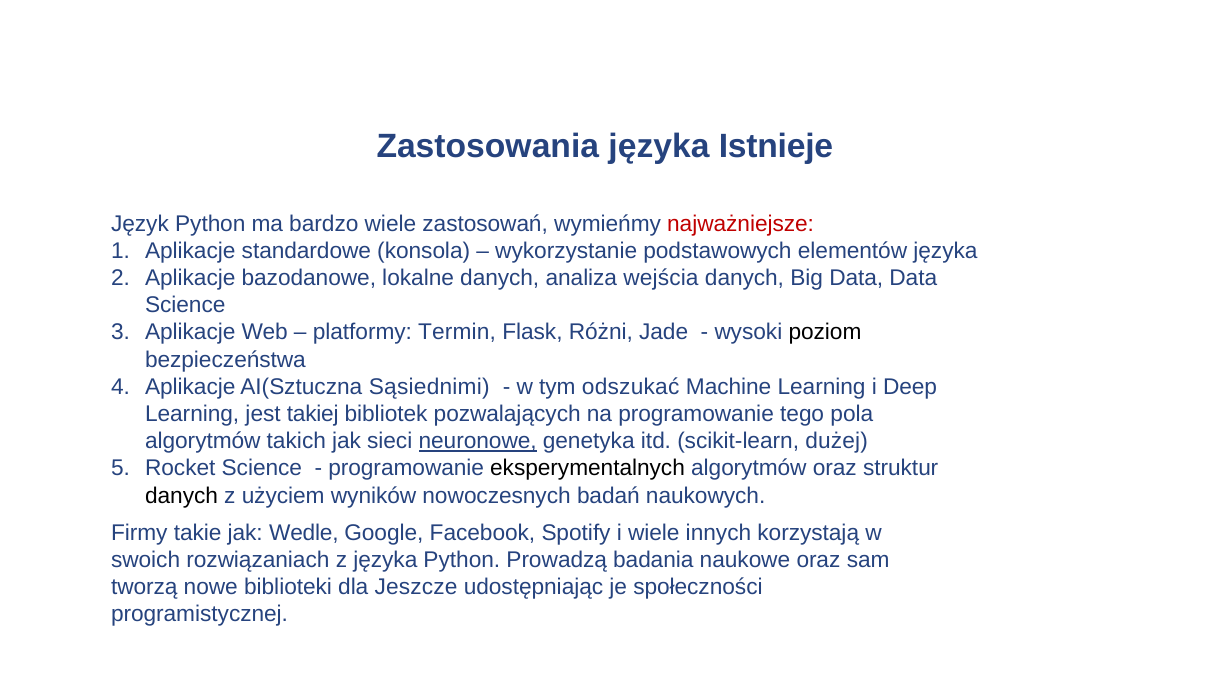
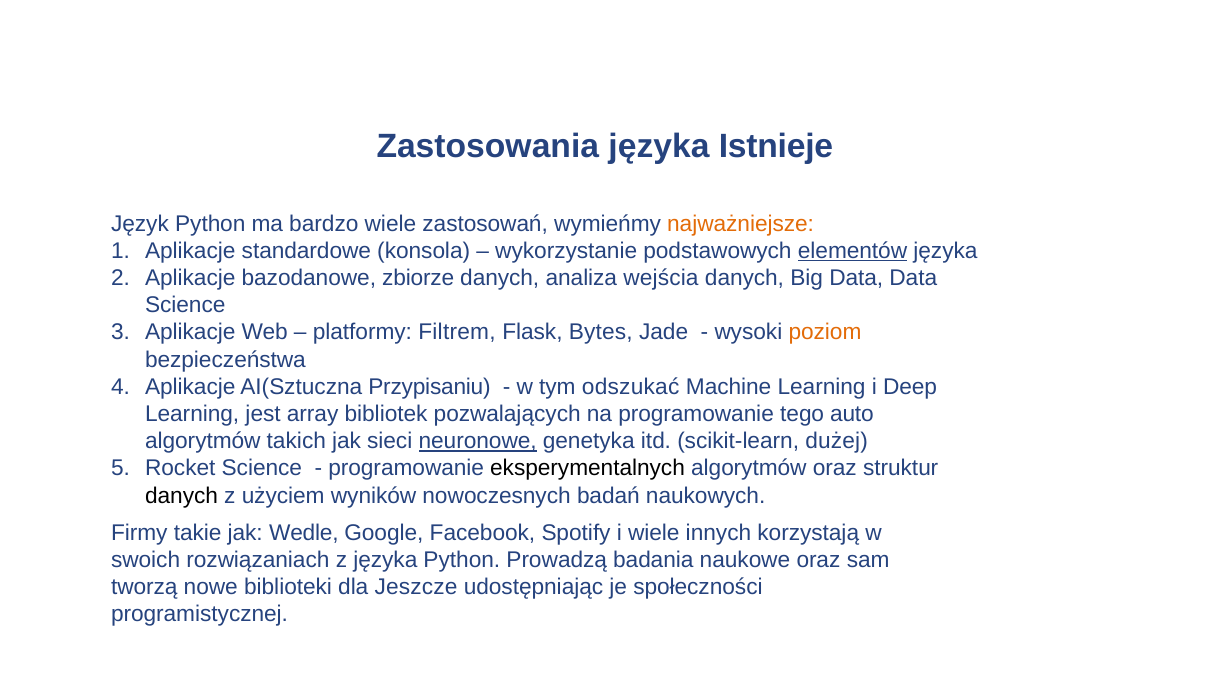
najważniejsze colour: red -> orange (741, 224)
elementów underline: none -> present (853, 251)
lokalne: lokalne -> zbiorze (418, 278)
Termin: Termin -> Filtrem (457, 332)
Różni: Różni -> Bytes (601, 332)
poziom colour: black -> orange (825, 332)
Sąsiednimi: Sąsiednimi -> Przypisaniu (430, 387)
takiej: takiej -> array (313, 414)
pola: pola -> auto (852, 414)
